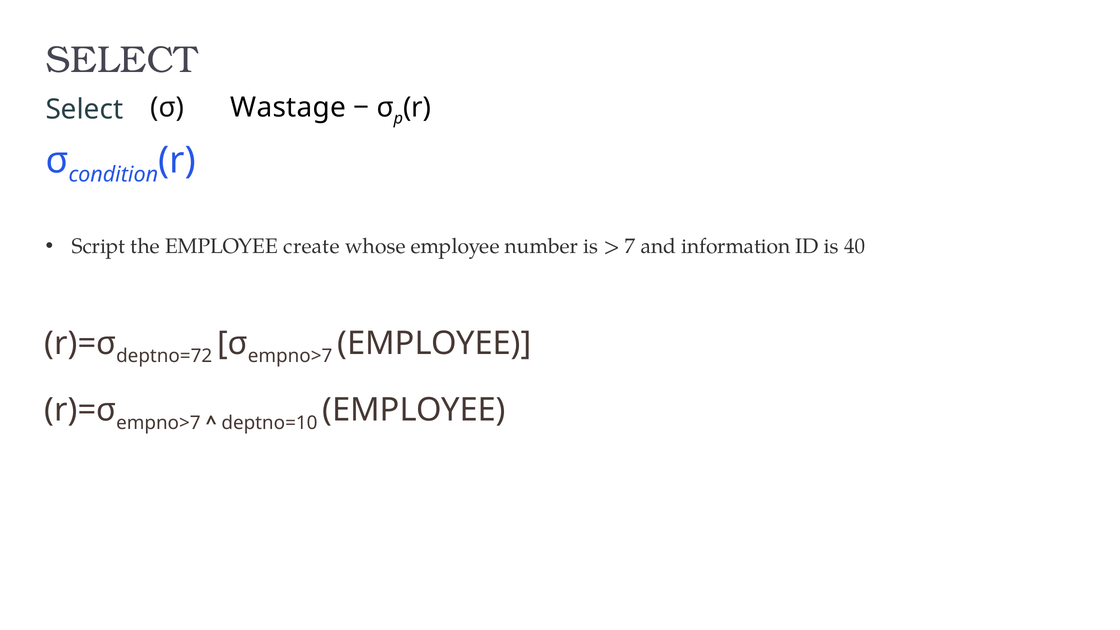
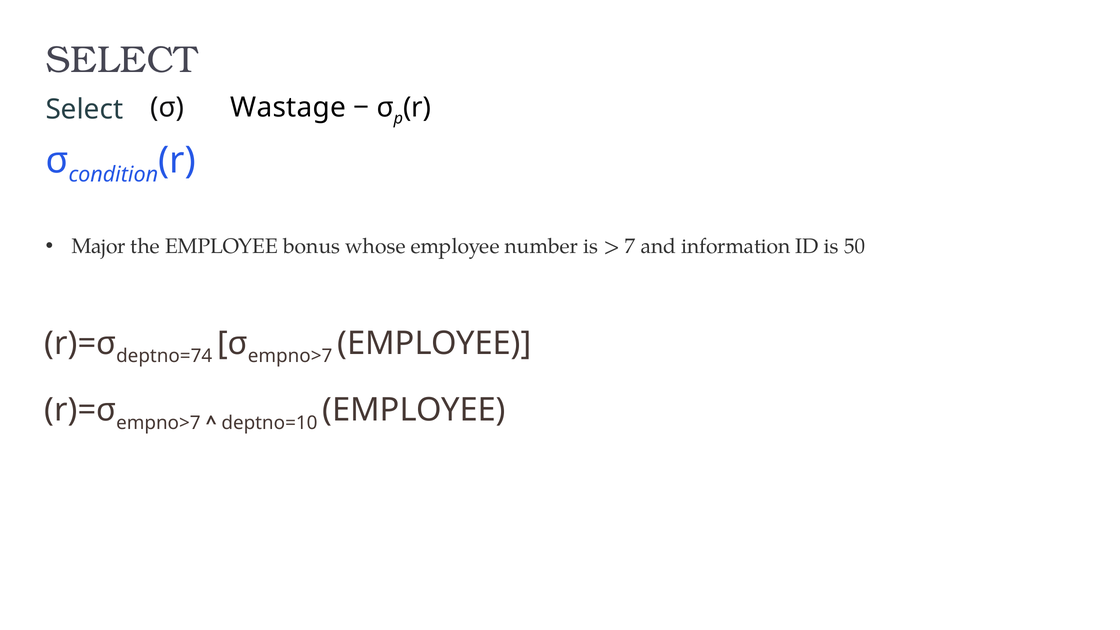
Script: Script -> Major (99, 246)
create: create -> bonus (312, 246)
40: 40 -> 50 (855, 246)
deptno=72: deptno=72 -> deptno=74 (164, 356)
